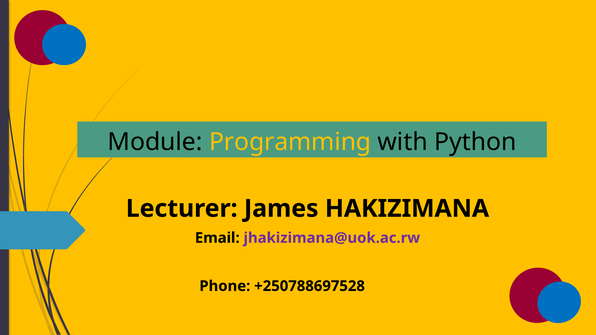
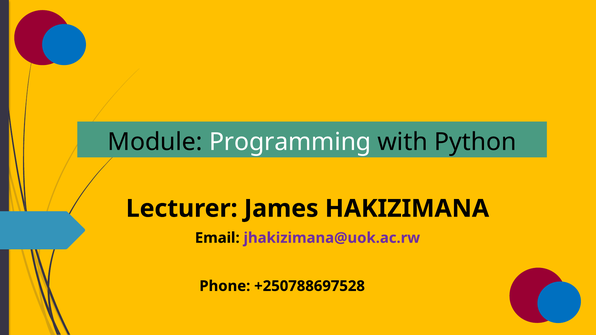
Programming colour: yellow -> white (290, 142)
